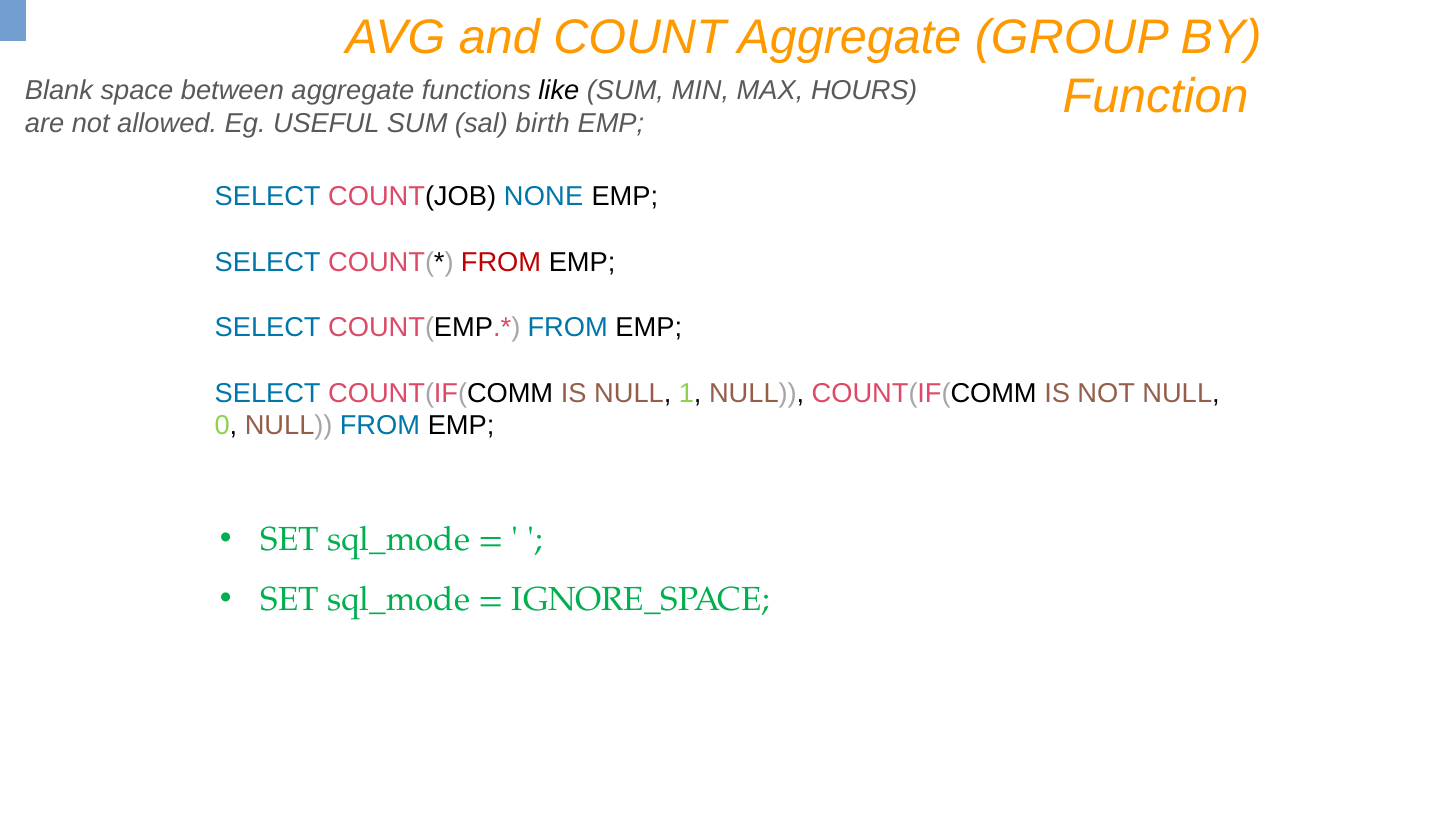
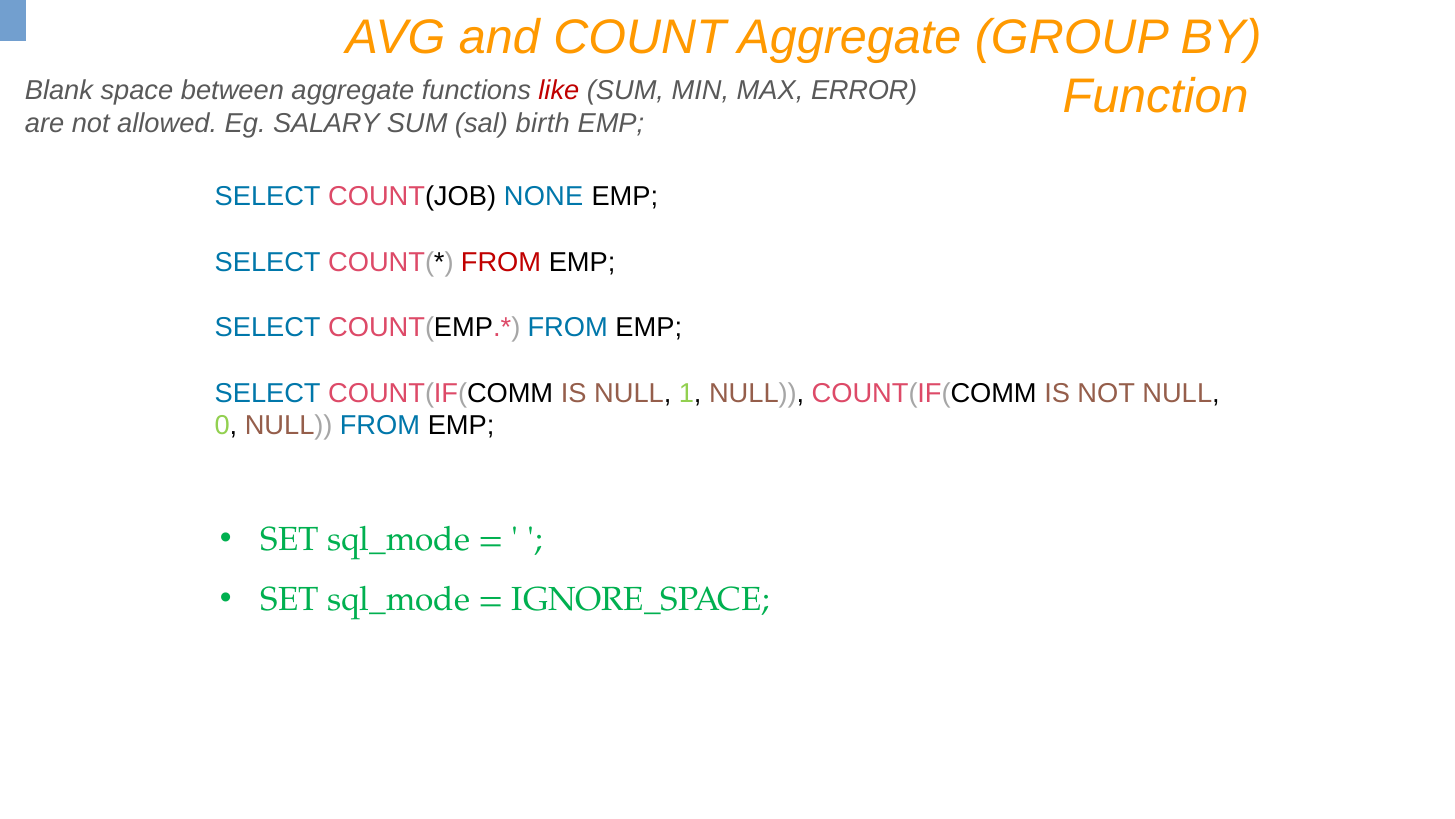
like colour: black -> red (559, 91)
HOURS: HOURS -> ERROR (864, 91)
USEFUL: USEFUL -> SALARY (326, 124)
